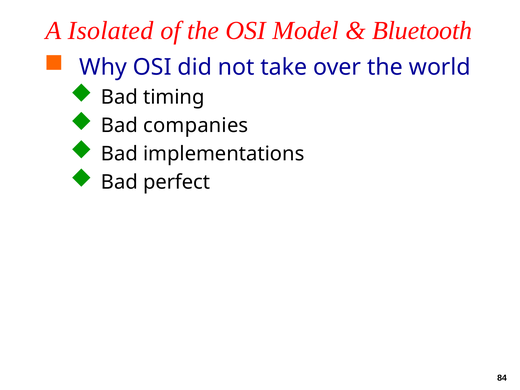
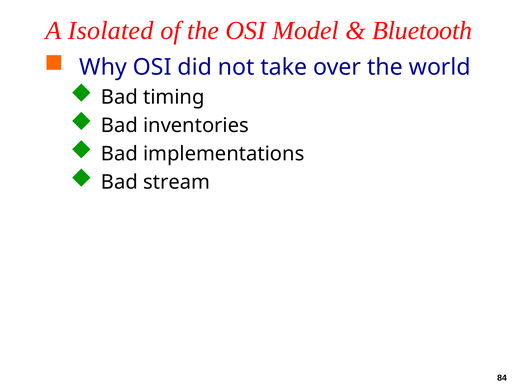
companies: companies -> inventories (196, 125)
perfect: perfect -> stream (177, 182)
